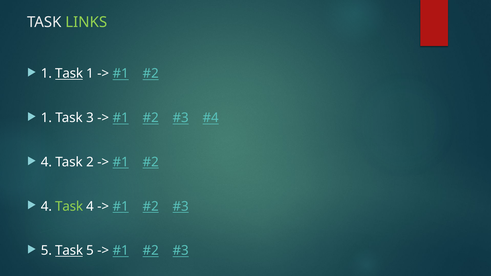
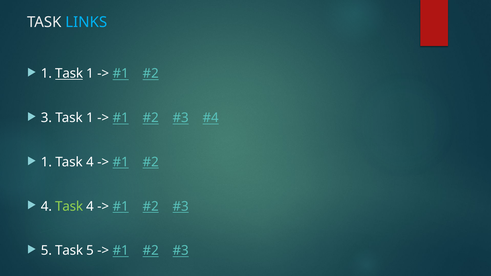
LINKS colour: light green -> light blue (86, 22)
1: 1 -> 3 (46, 118)
3: 3 -> 1 (90, 118)
4: 4 -> 1 (46, 162)
2: 2 -> 4 (90, 162)
Task underline: present -> none (69, 251)
